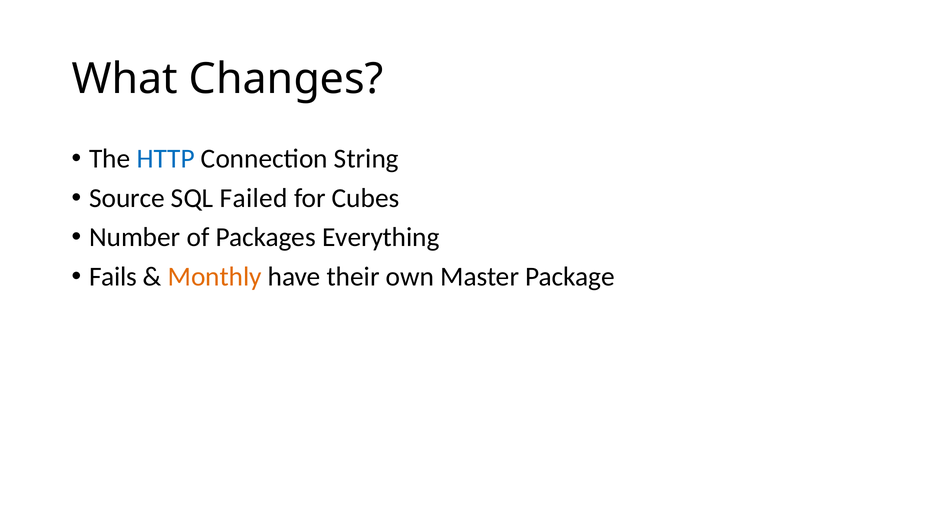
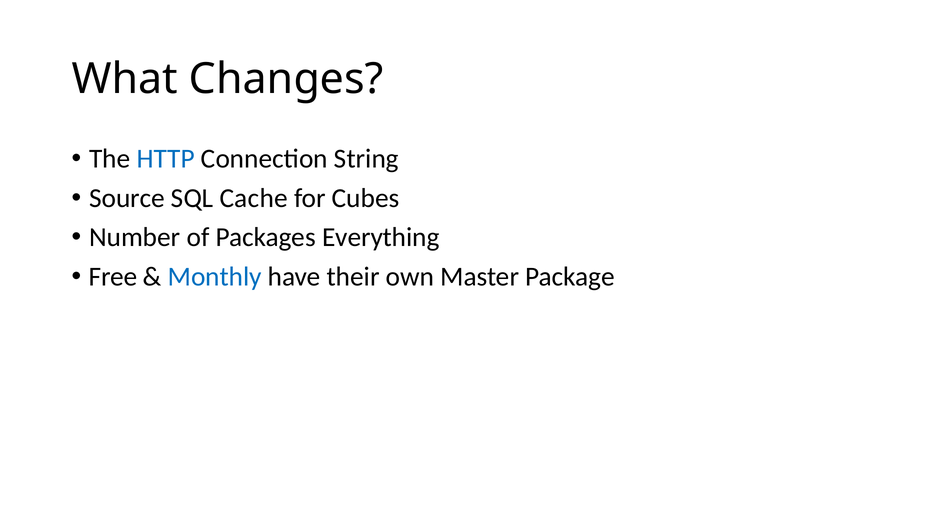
Failed: Failed -> Cache (254, 198)
Fails: Fails -> Free (113, 277)
Monthly colour: orange -> blue (215, 277)
